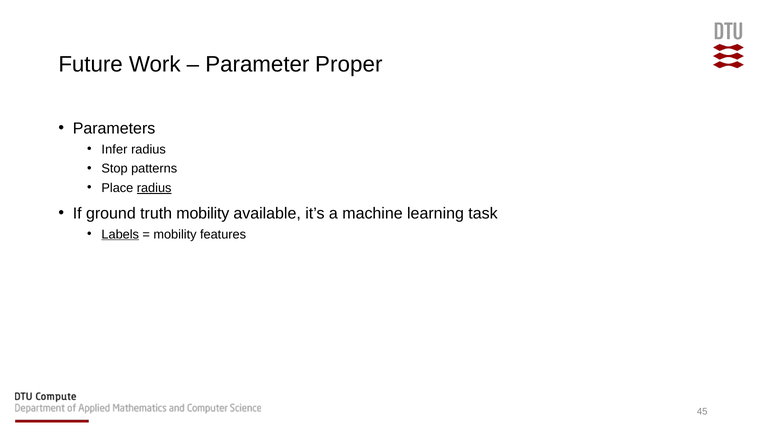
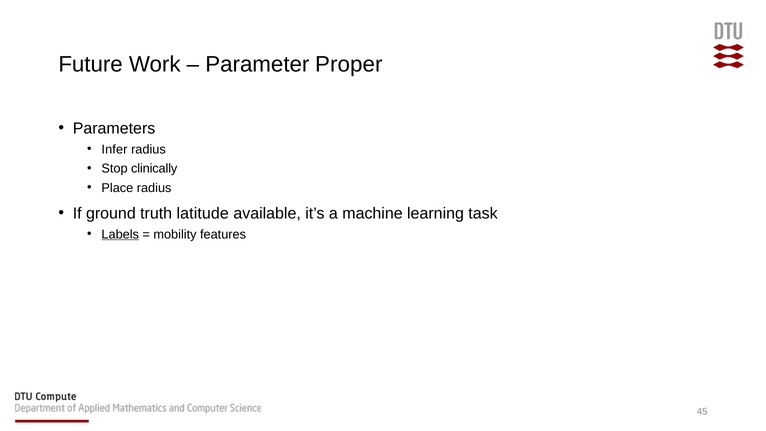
patterns: patterns -> clinically (154, 169)
radius underline: present -> none (154, 188)
truth mobility: mobility -> latitude (203, 213)
